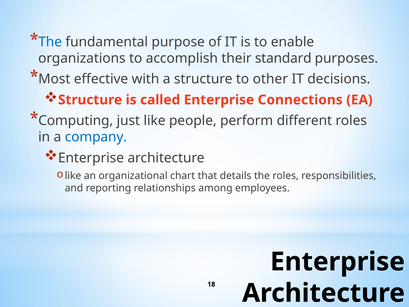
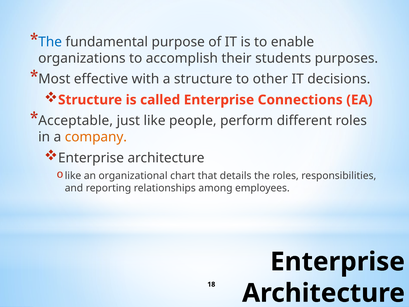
standard: standard -> students (283, 58)
Computing: Computing -> Acceptable (76, 121)
company colour: blue -> orange (96, 137)
